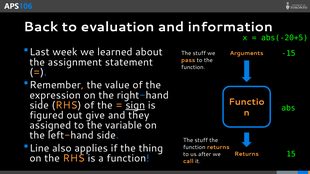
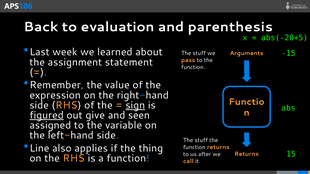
information: information -> parenthesis (230, 27)
figured underline: none -> present (47, 115)
they: they -> seen (139, 115)
